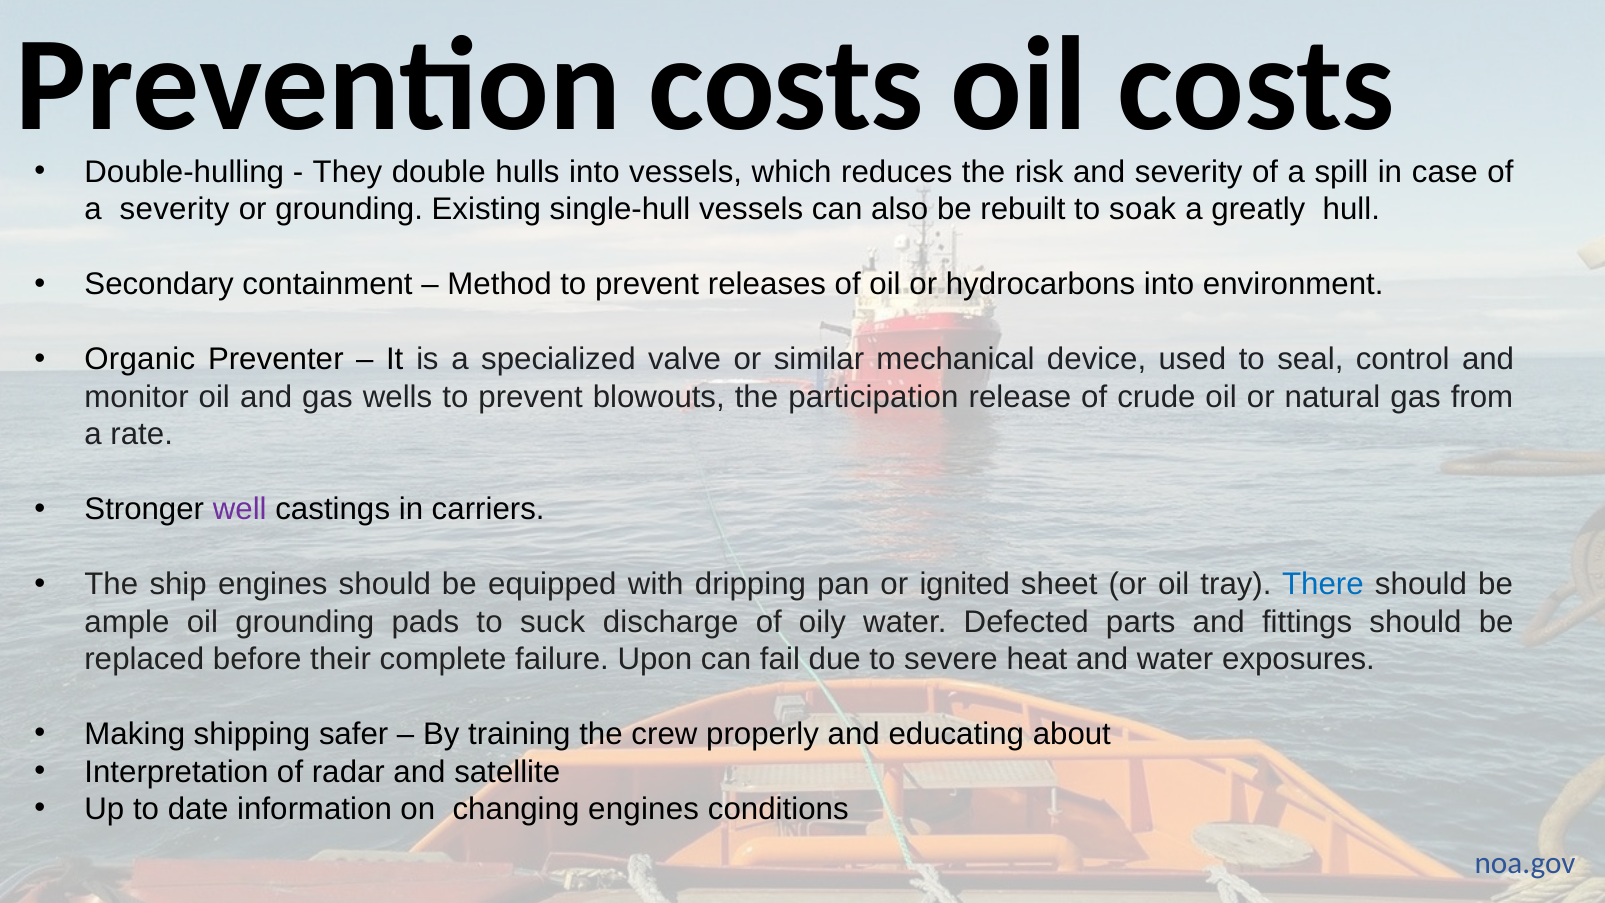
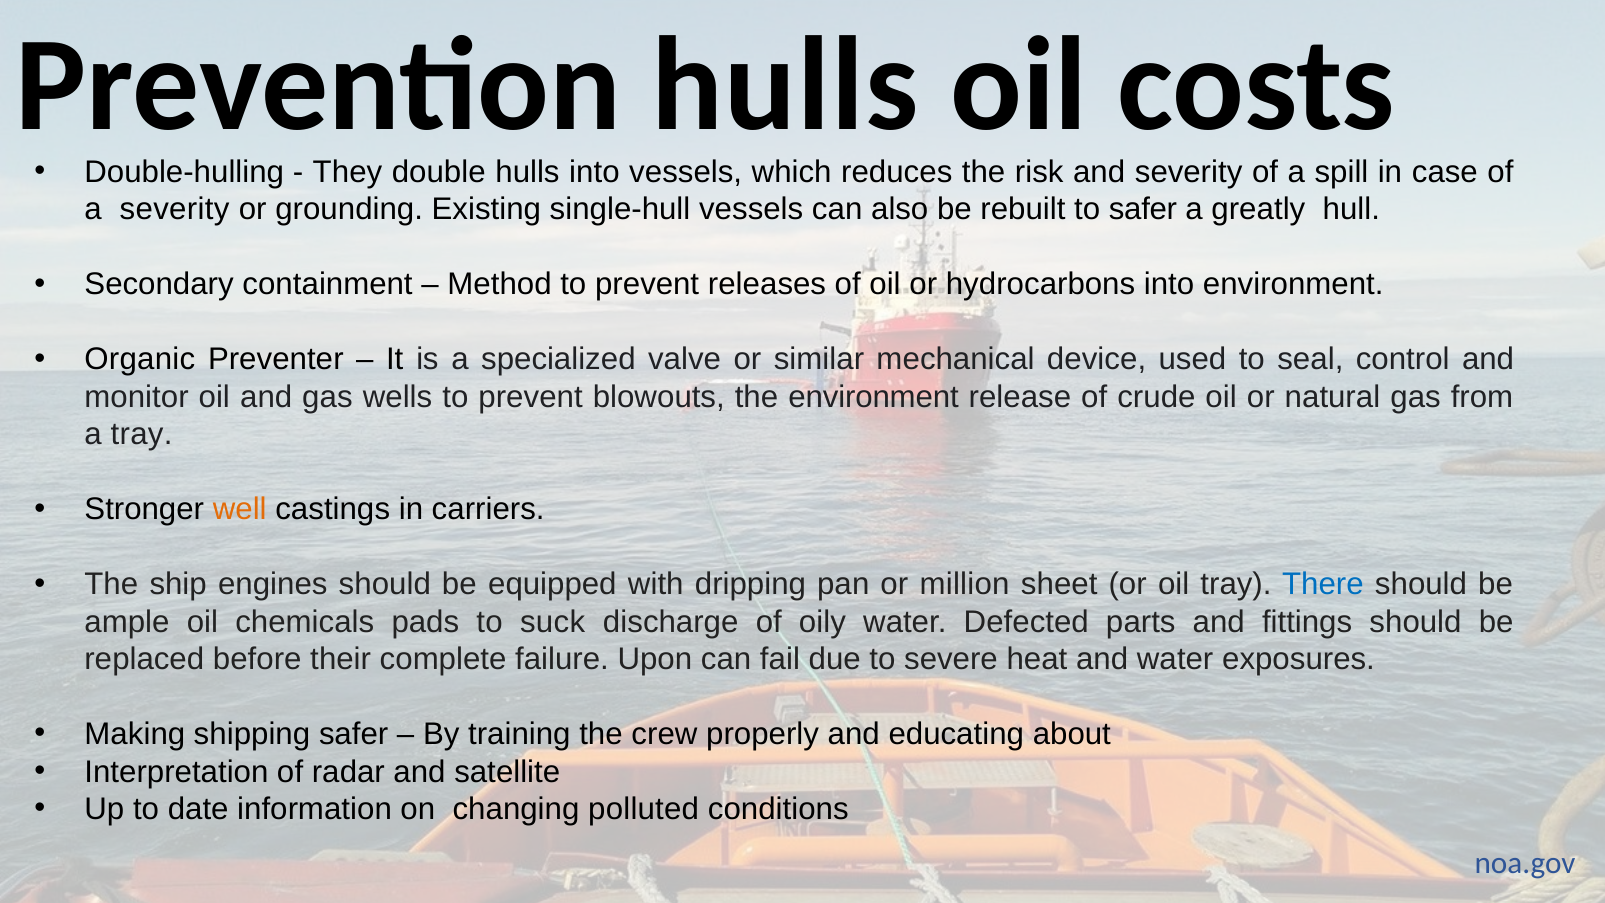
Prevention costs: costs -> hulls (785, 85)
to soak: soak -> safer (1143, 210)
the participation: participation -> environment (874, 397)
a rate: rate -> tray (142, 434)
well colour: purple -> orange (240, 509)
ignited: ignited -> million (965, 584)
oil grounding: grounding -> chemicals (305, 622)
changing engines: engines -> polluted (644, 809)
